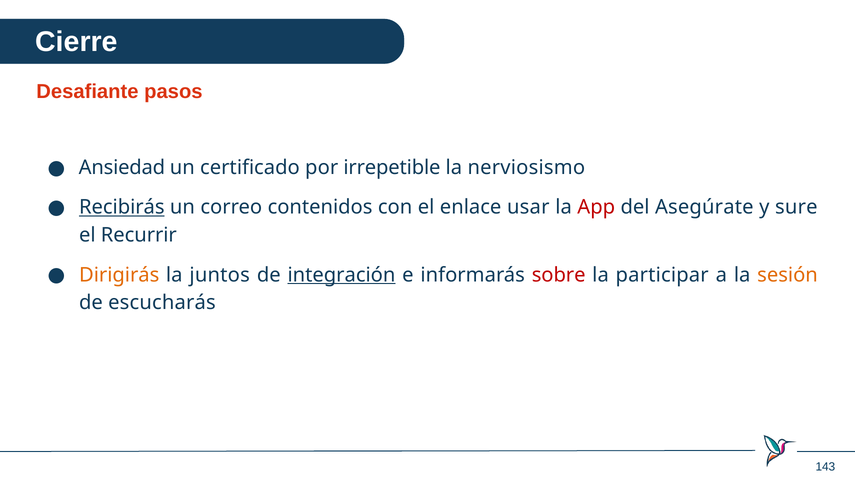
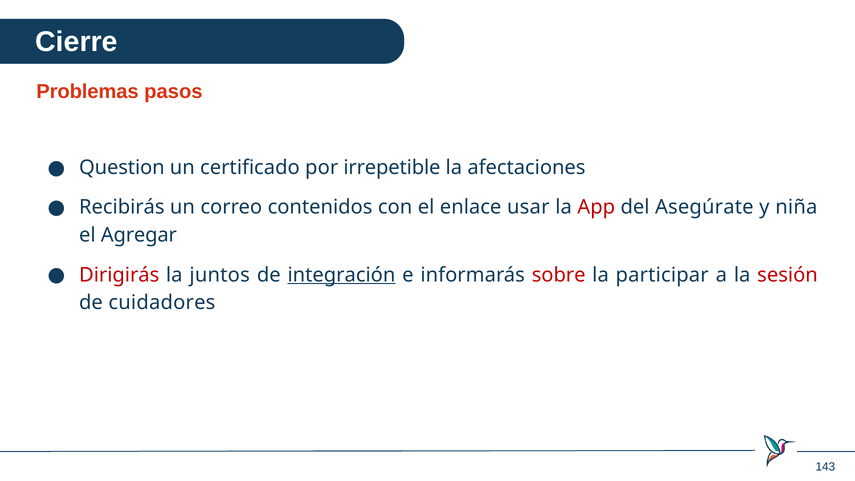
Desafiante: Desafiante -> Problemas (87, 92)
Ansiedad: Ansiedad -> Question (122, 168)
nerviosismo: nerviosismo -> afectaciones (526, 168)
Recibirás underline: present -> none (122, 207)
sure: sure -> niña (796, 207)
Recurrir: Recurrir -> Agregar (139, 235)
Dirigirás colour: orange -> red (119, 275)
sesión colour: orange -> red (788, 275)
escucharás: escucharás -> cuidadores (162, 303)
